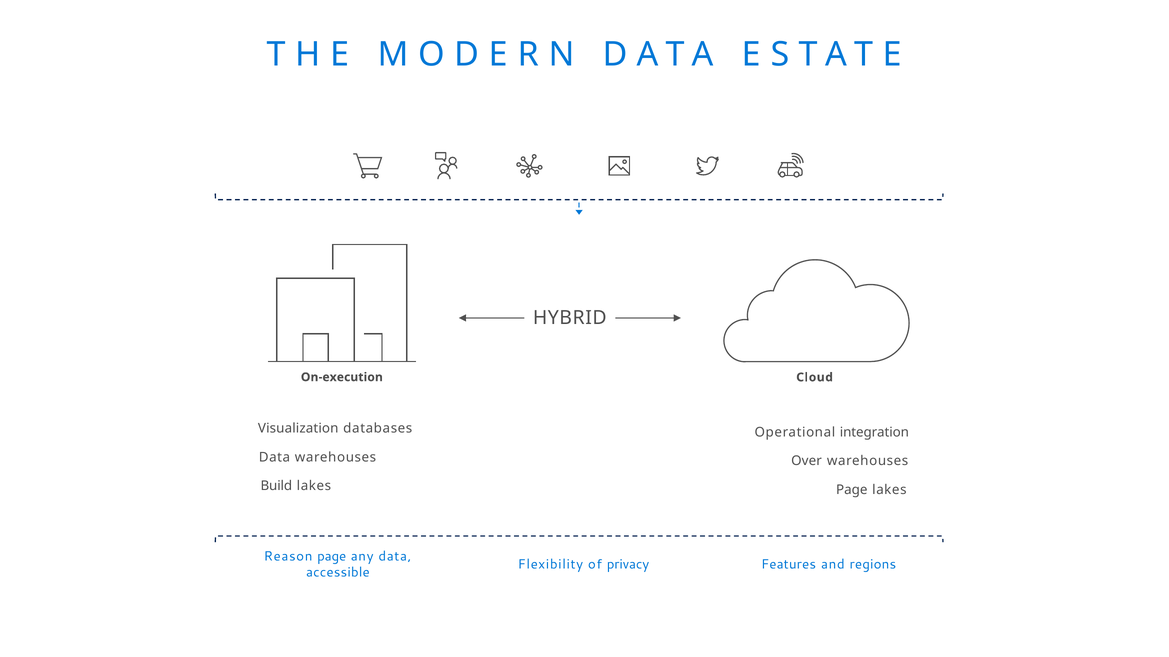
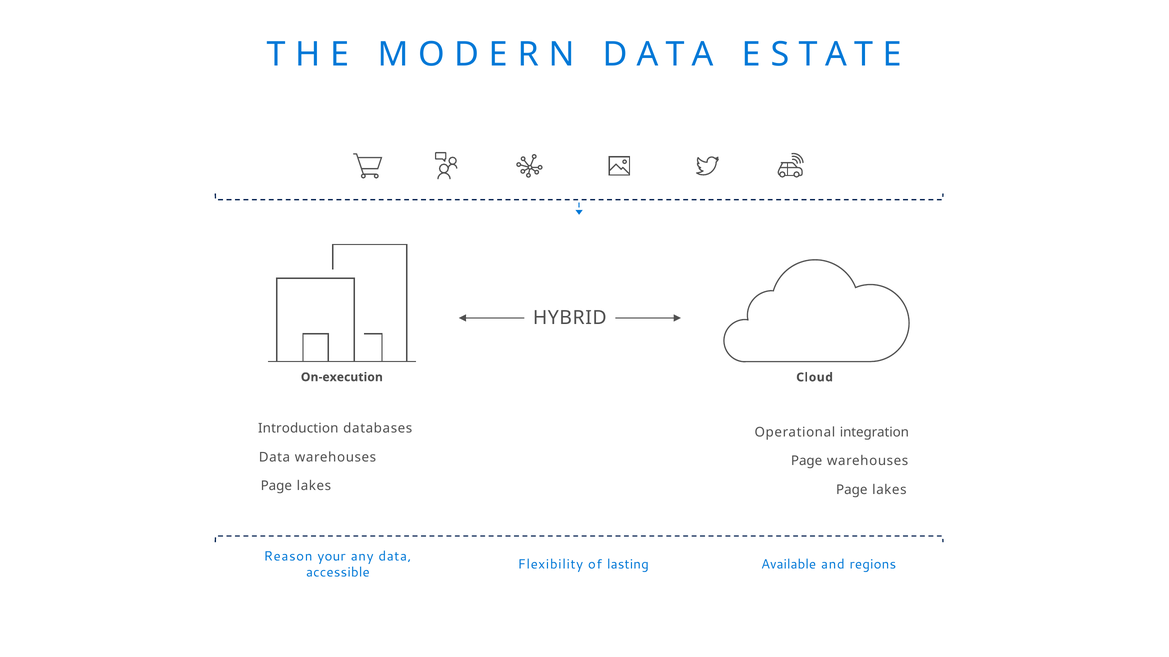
Visualization: Visualization -> Introduction (298, 429)
Over: Over -> Page (807, 461)
Build: Build -> Page (276, 486)
Reason page: page -> your (332, 557)
privacy: privacy -> lasting (628, 565)
Features: Features -> Available (789, 565)
